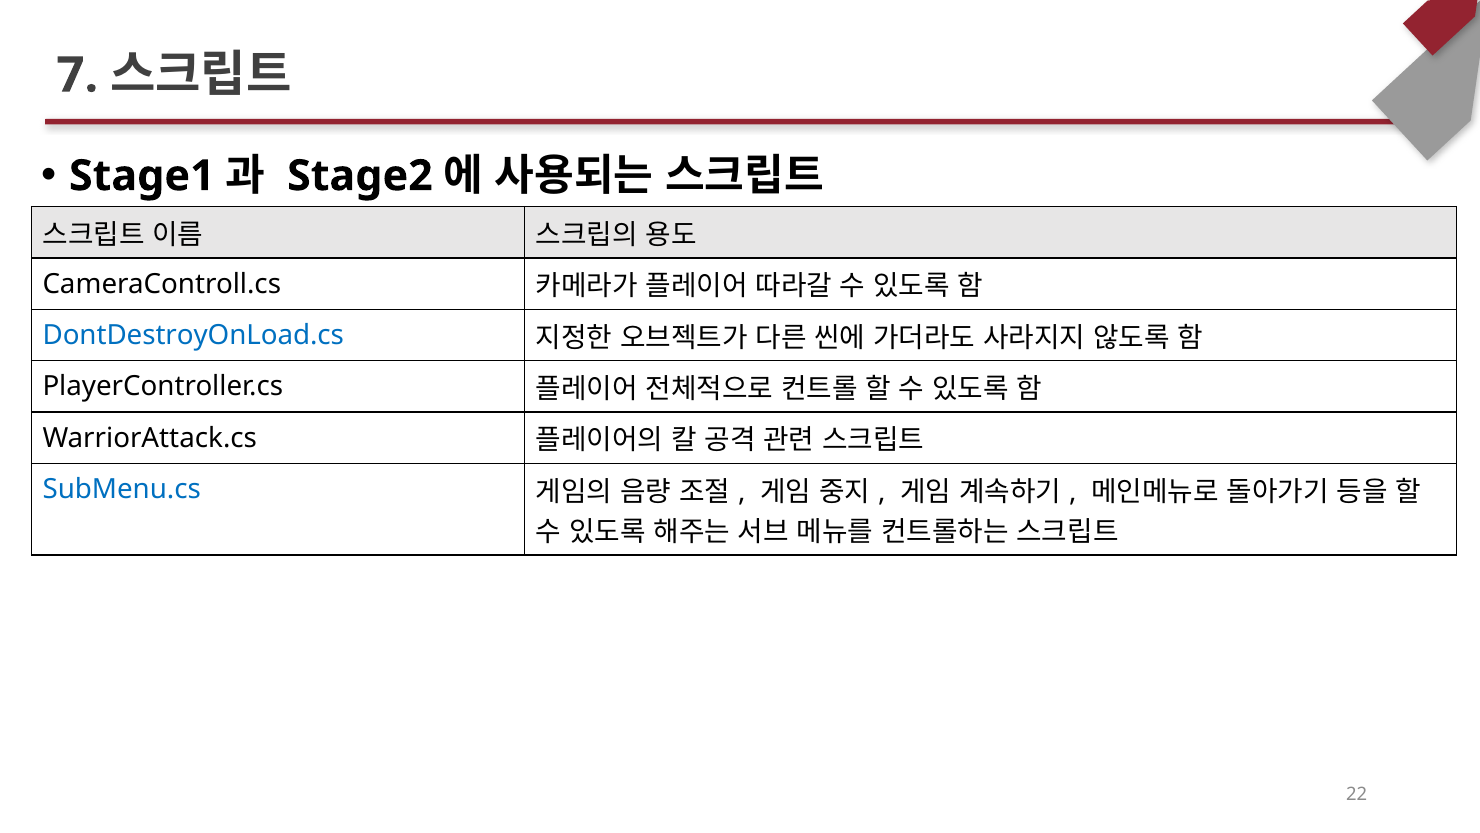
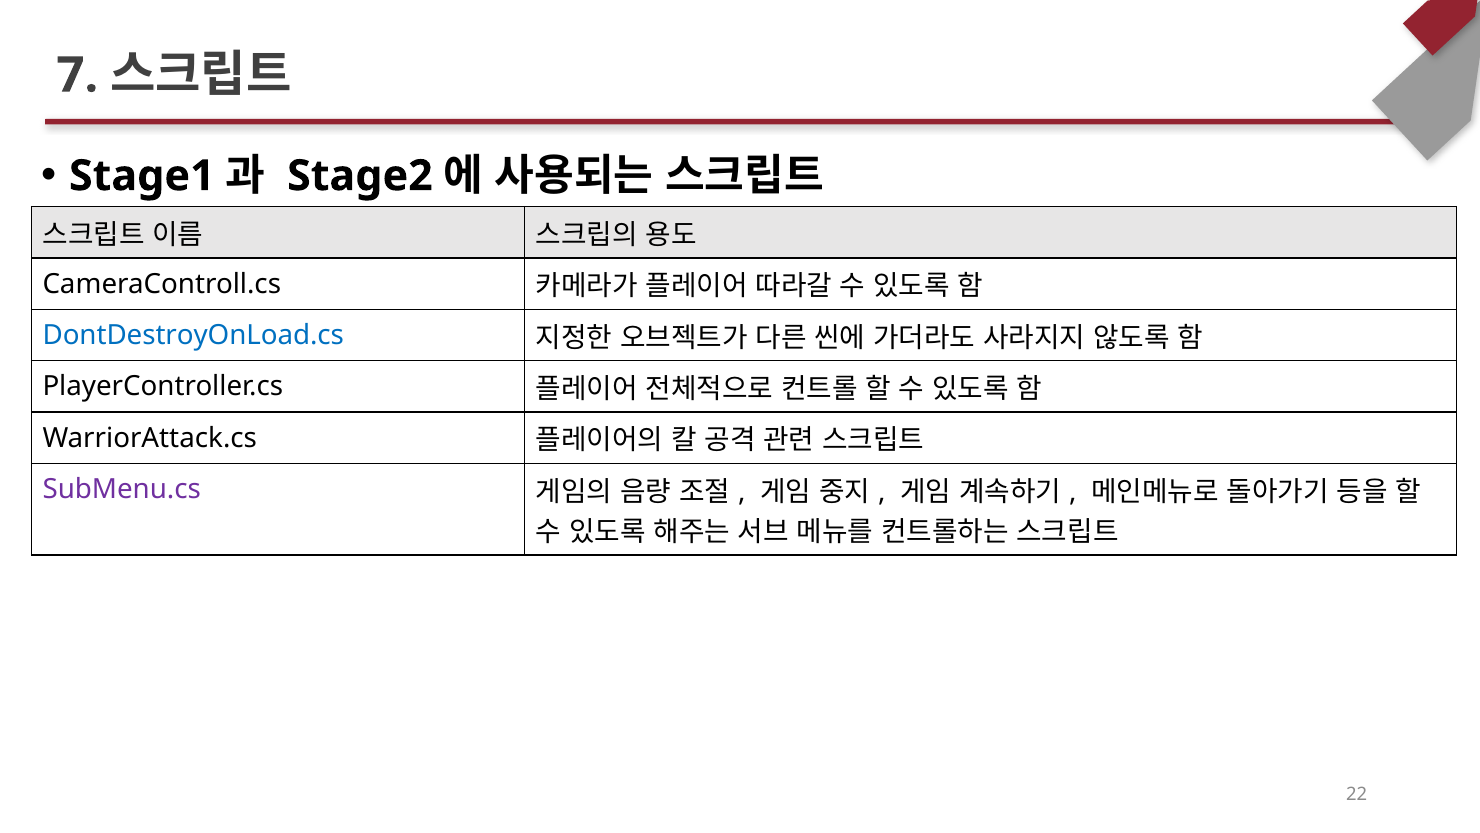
SubMenu.cs colour: blue -> purple (122, 489)
